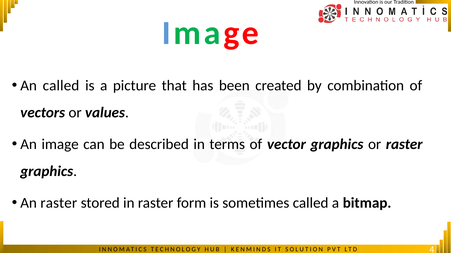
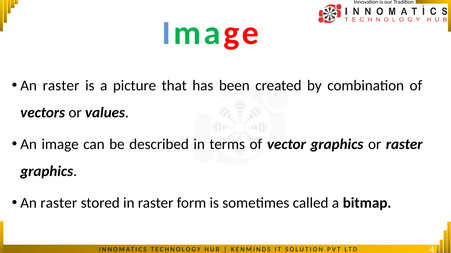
called: called -> raster (61, 86)
